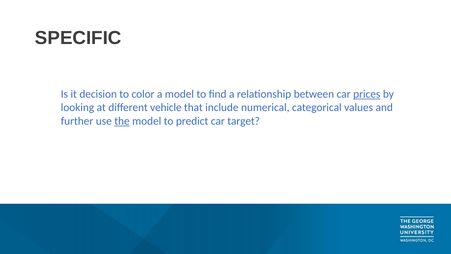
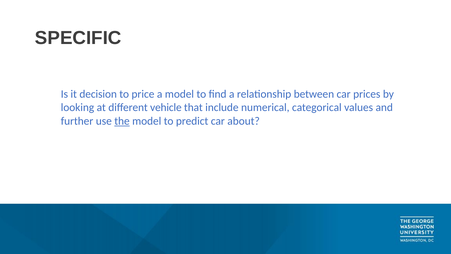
color: color -> price (143, 94)
prices underline: present -> none (367, 94)
target: target -> about (244, 121)
